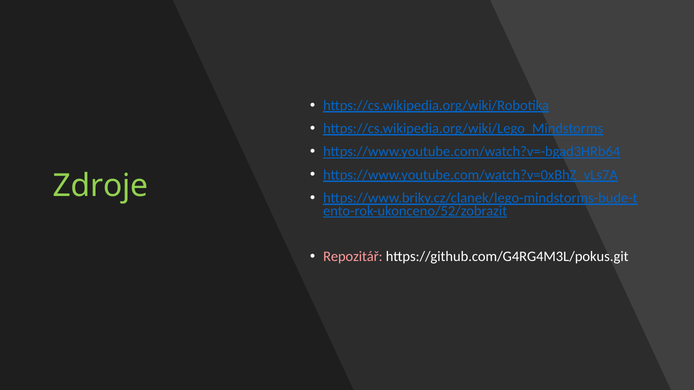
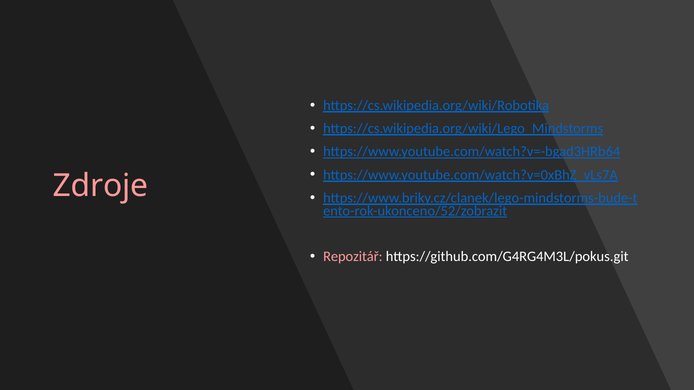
Zdroje colour: light green -> pink (100, 186)
